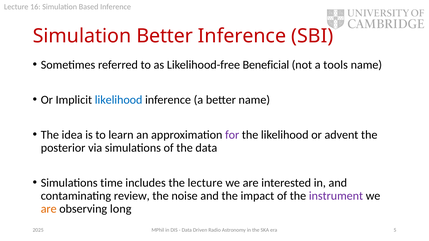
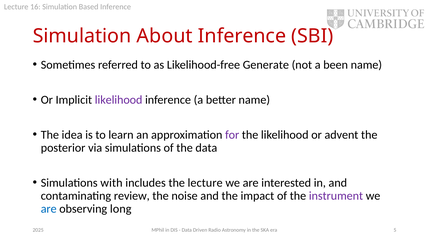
Simulation Better: Better -> About (165, 36)
Beneficial: Beneficial -> Generate (266, 65)
tools: tools -> been (336, 65)
likelihood colour: blue -> purple (119, 100)
time: time -> with (111, 183)
are colour: orange -> blue (49, 209)
